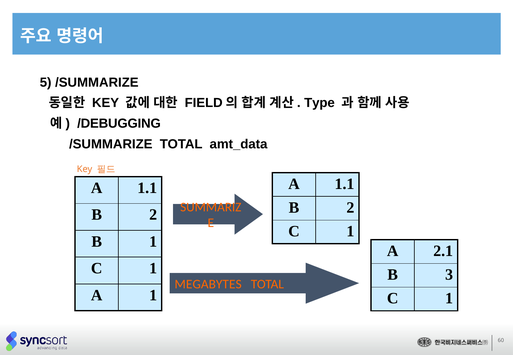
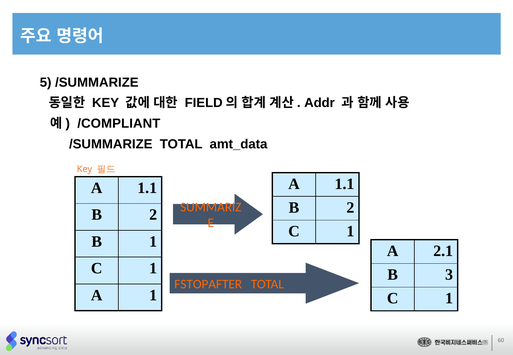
Type: Type -> Addr (319, 103)
/DEBUGGING: /DEBUGGING -> /COMPLIANT (119, 124)
MEGABYTES: MEGABYTES -> FSTOPAFTER (208, 284)
